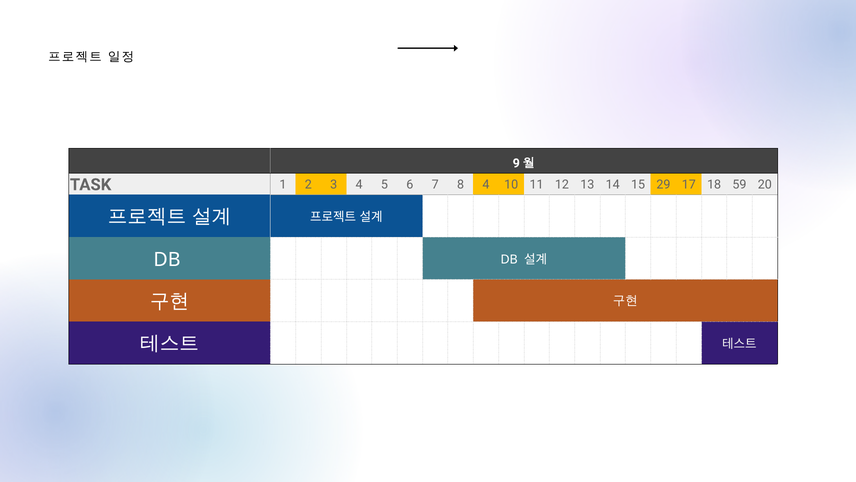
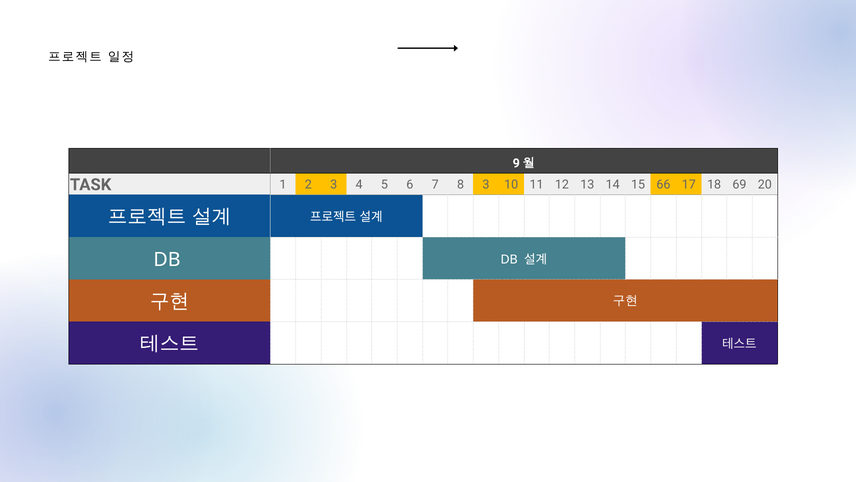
8 4: 4 -> 3 (486, 184)
29: 29 -> 66 (663, 184)
59: 59 -> 69 (739, 184)
